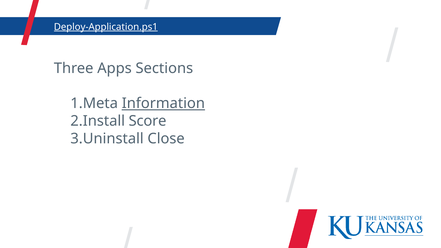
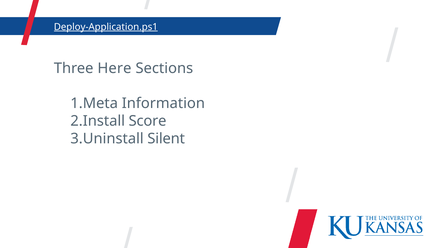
Apps: Apps -> Here (114, 68)
Information underline: present -> none (163, 103)
Close: Close -> Silent (166, 139)
